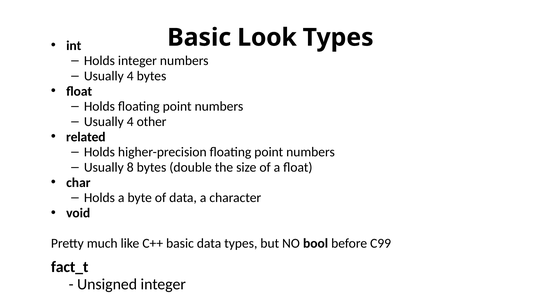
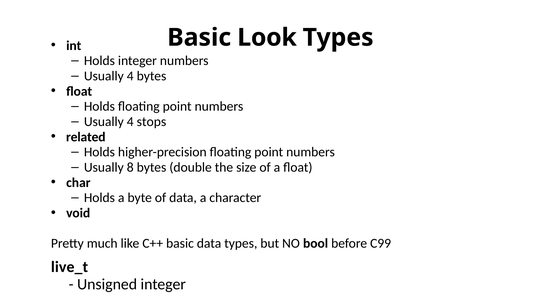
other: other -> stops (151, 121)
fact_t: fact_t -> live_t (70, 266)
